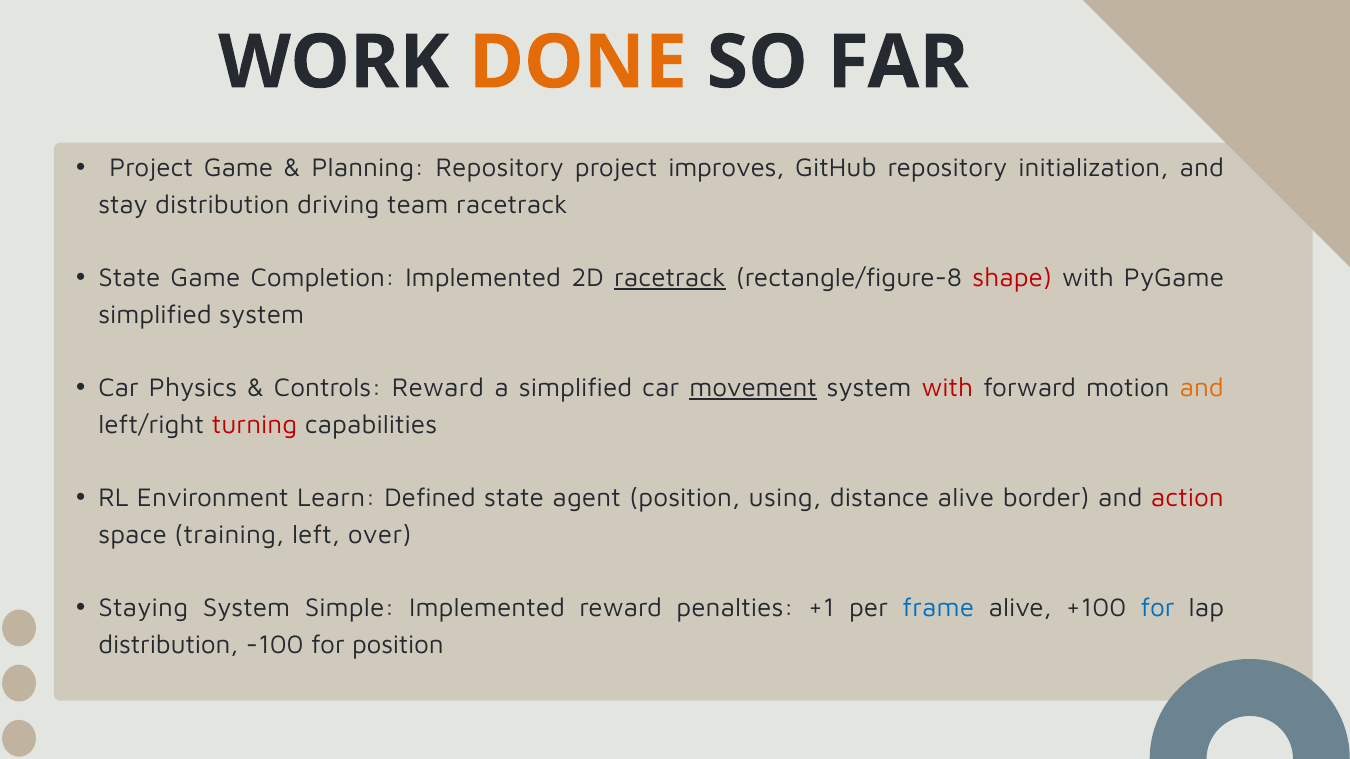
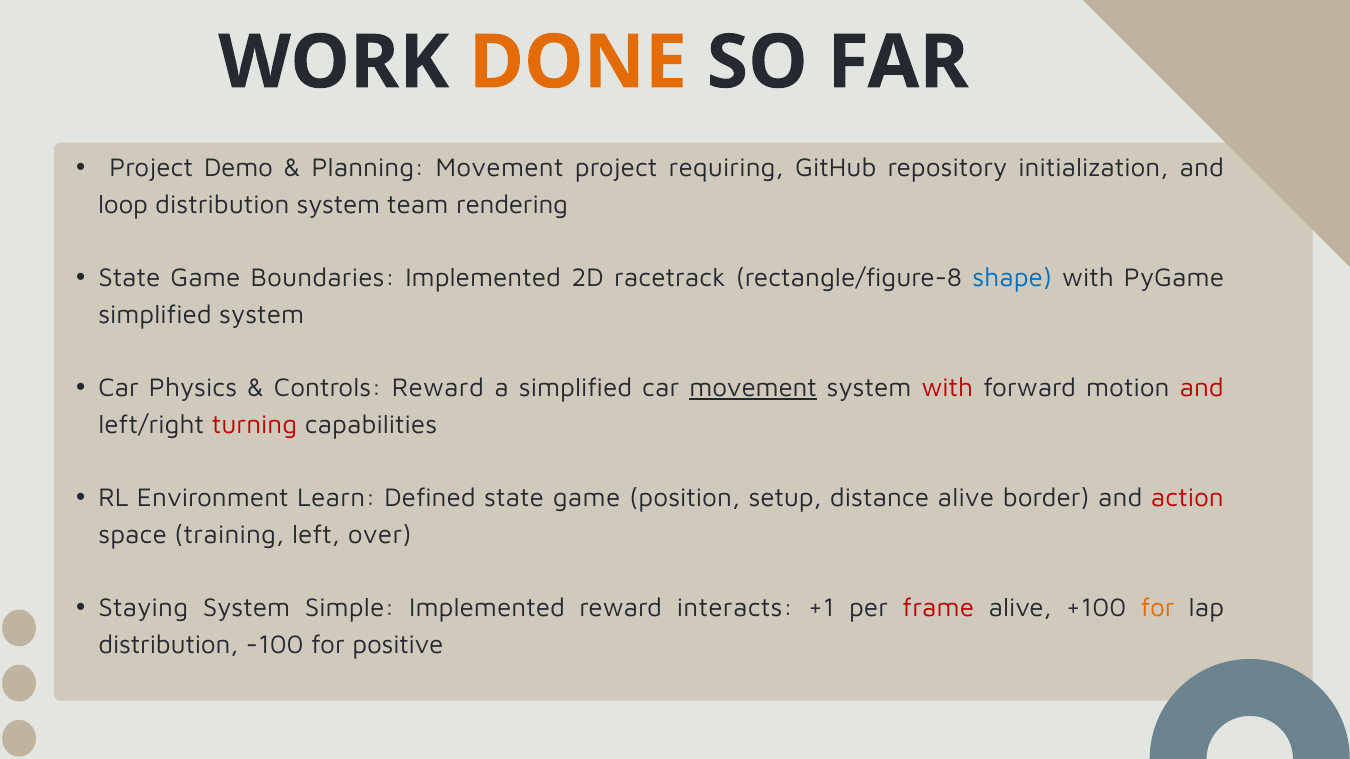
Project Game: Game -> Demo (239, 168)
Planning Repository: Repository -> Movement (500, 168)
improves: improves -> requiring (726, 168)
stay: stay -> loop (123, 205)
distribution driving: driving -> system (338, 205)
team racetrack: racetrack -> rendering (512, 205)
Completion: Completion -> Boundaries (323, 278)
racetrack underline: present -> none (670, 278)
shape colour: red -> blue (1012, 278)
and colour: orange -> red (1202, 388)
Defined state agent: agent -> game (587, 498)
using: using -> setup (785, 498)
penalties: penalties -> interacts (735, 608)
frame colour: blue -> red (938, 608)
for colour: blue -> orange (1158, 608)
for position: position -> positive (398, 645)
